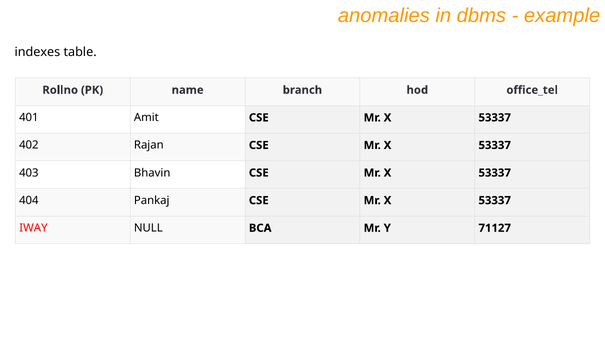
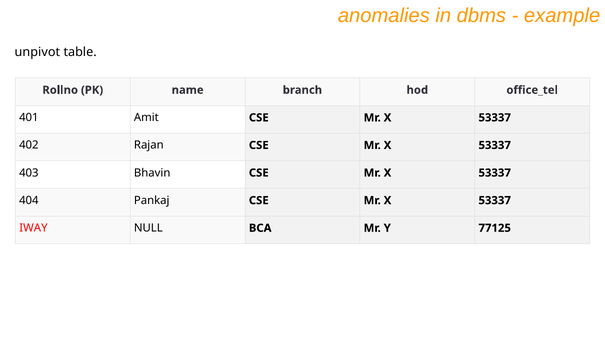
indexes: indexes -> unpivot (37, 52)
71127: 71127 -> 77125 (495, 228)
